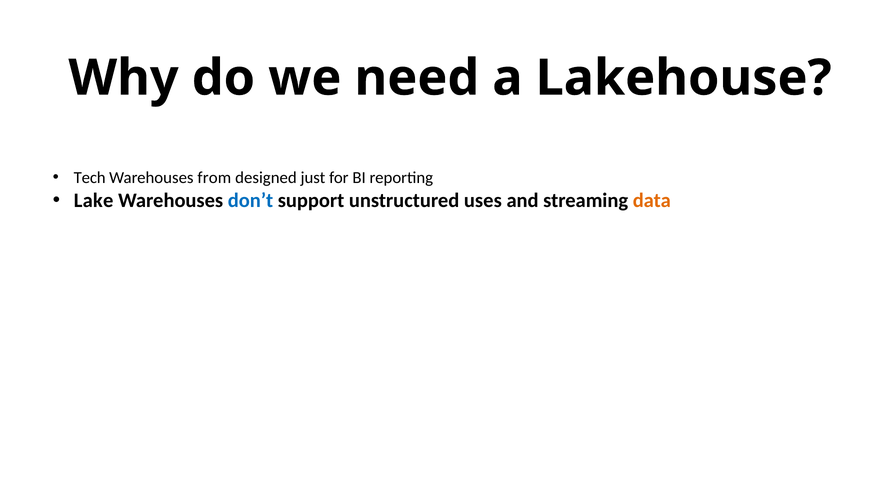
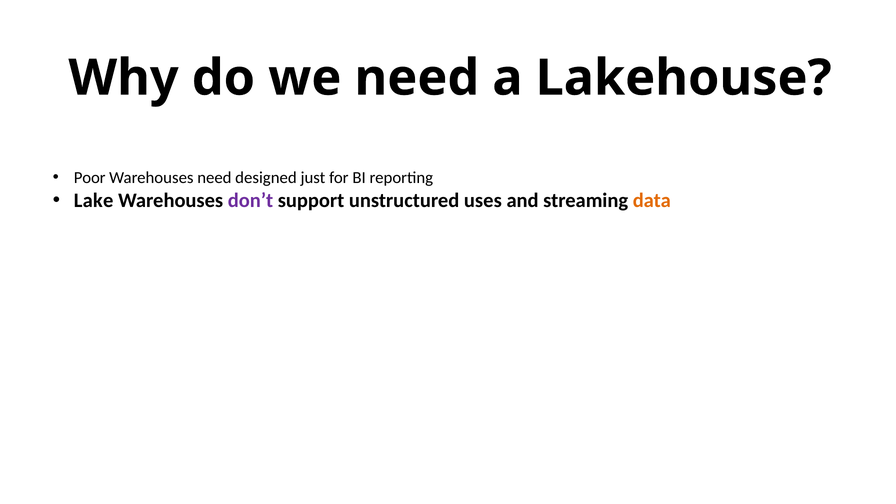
Tech: Tech -> Poor (90, 178)
Warehouses from: from -> need (214, 178)
don’t colour: blue -> purple (250, 200)
